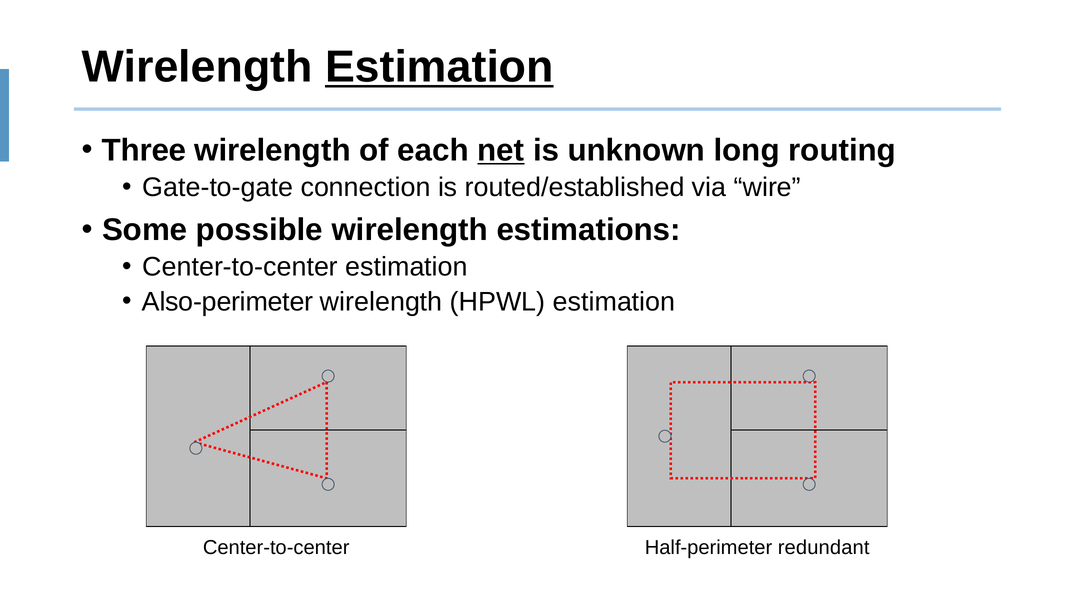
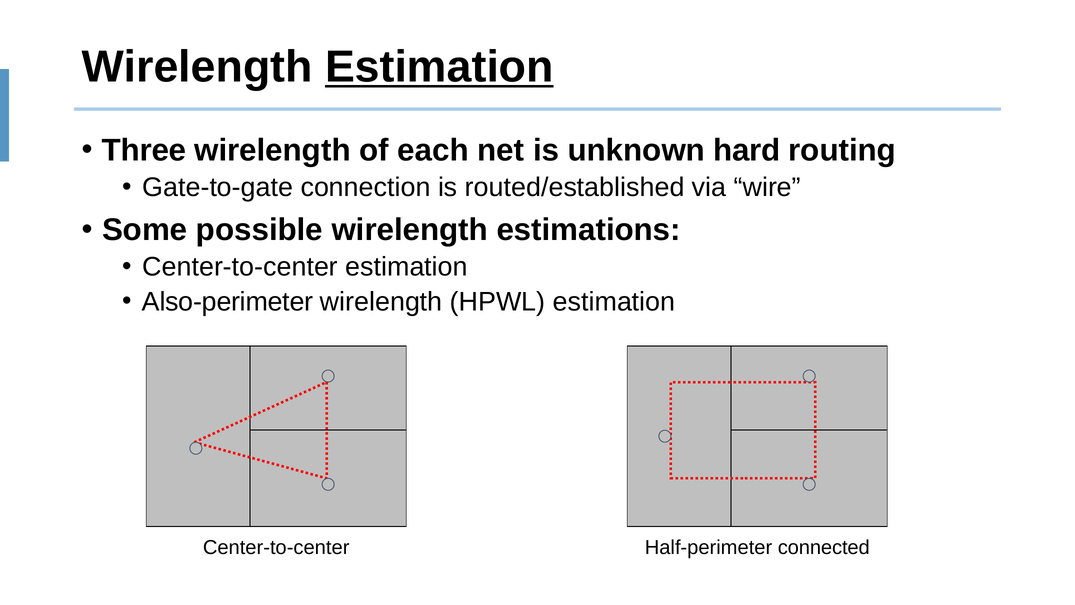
net underline: present -> none (501, 150)
long: long -> hard (747, 150)
redundant: redundant -> connected (824, 547)
